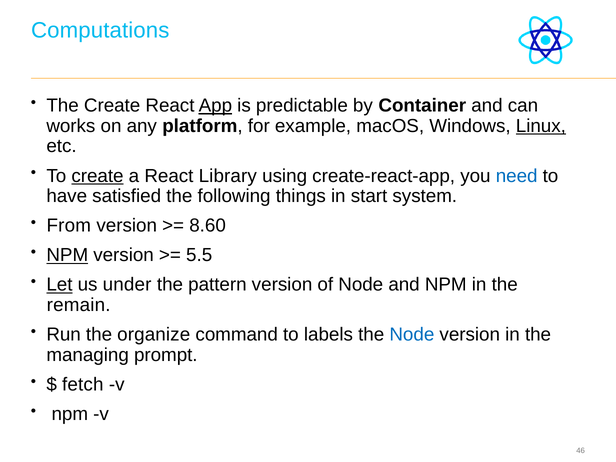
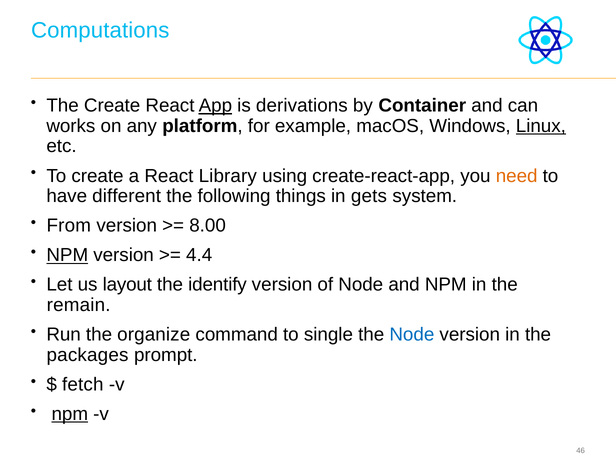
predictable: predictable -> derivations (302, 106)
create underline: present -> none (97, 176)
need colour: blue -> orange (517, 176)
satisfied: satisfied -> different (127, 196)
start: start -> gets (369, 196)
8.60: 8.60 -> 8.00 (208, 226)
5.5: 5.5 -> 4.4 (199, 255)
Let underline: present -> none (59, 285)
under: under -> layout (127, 285)
pattern: pattern -> identify (217, 285)
labels: labels -> single (328, 335)
managing: managing -> packages (88, 355)
npm underline: none -> present (70, 414)
